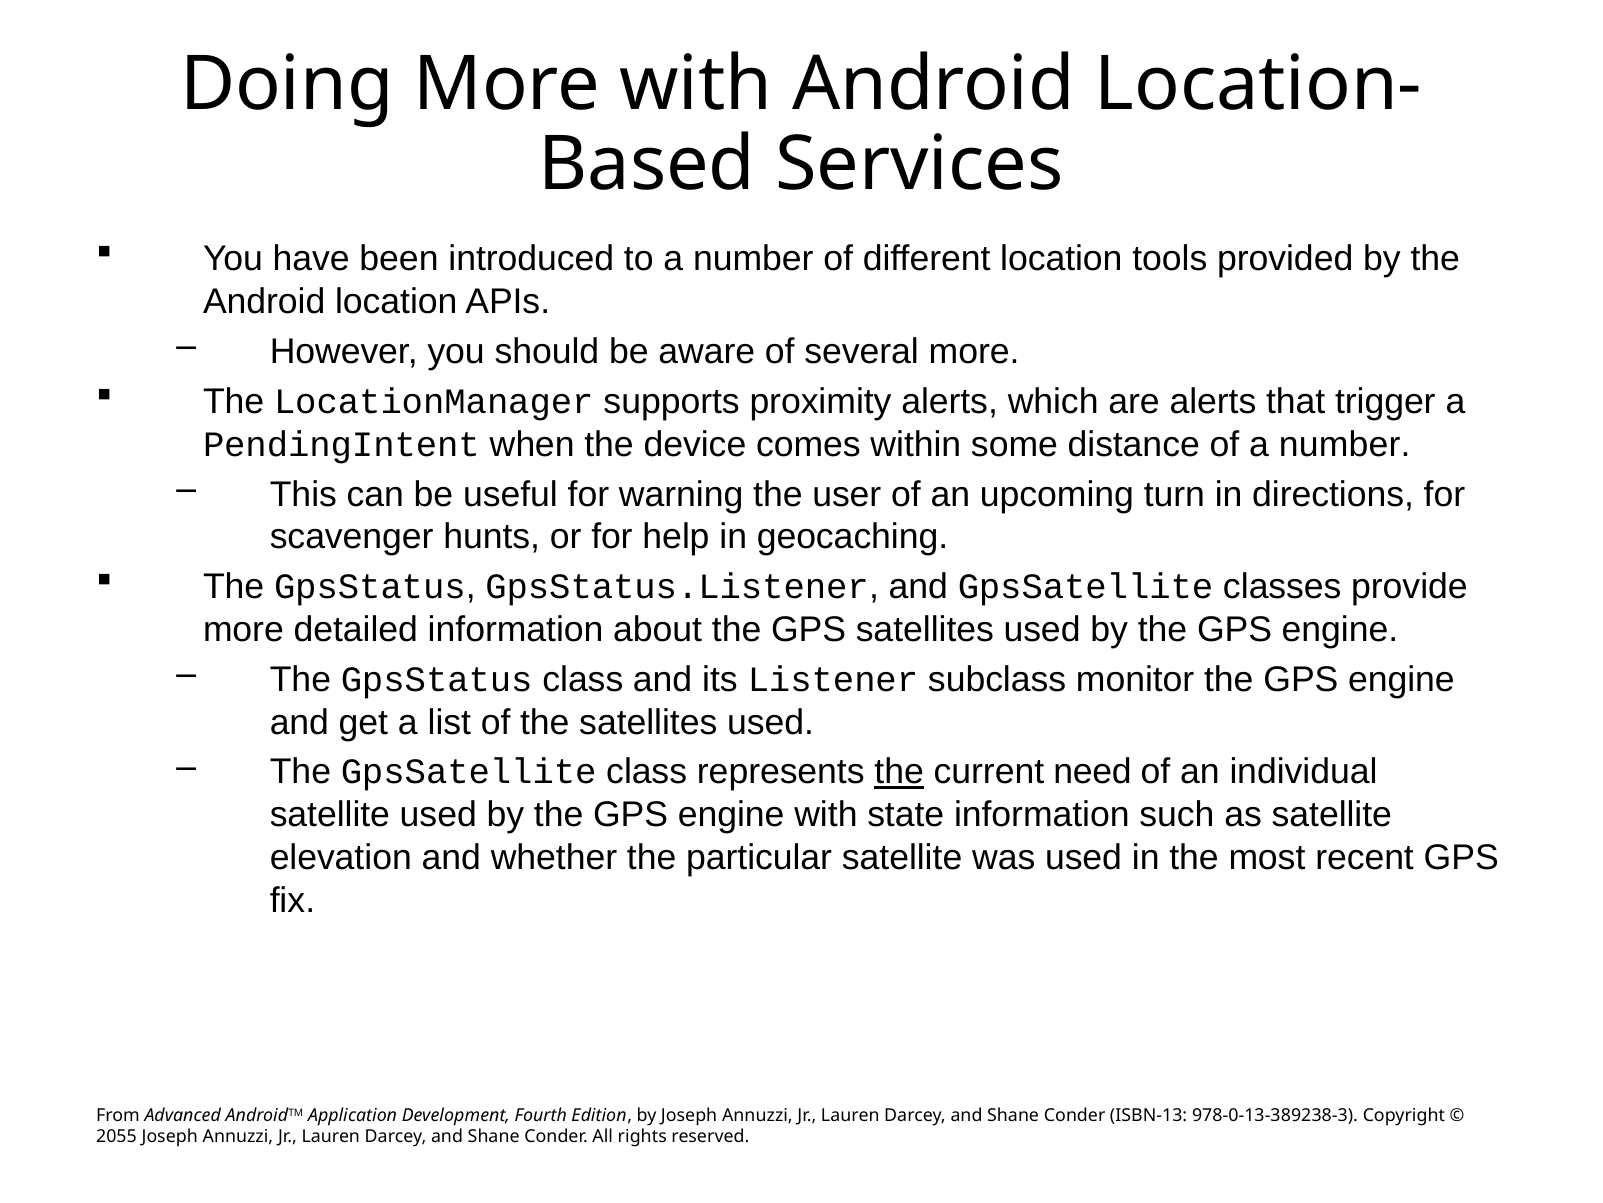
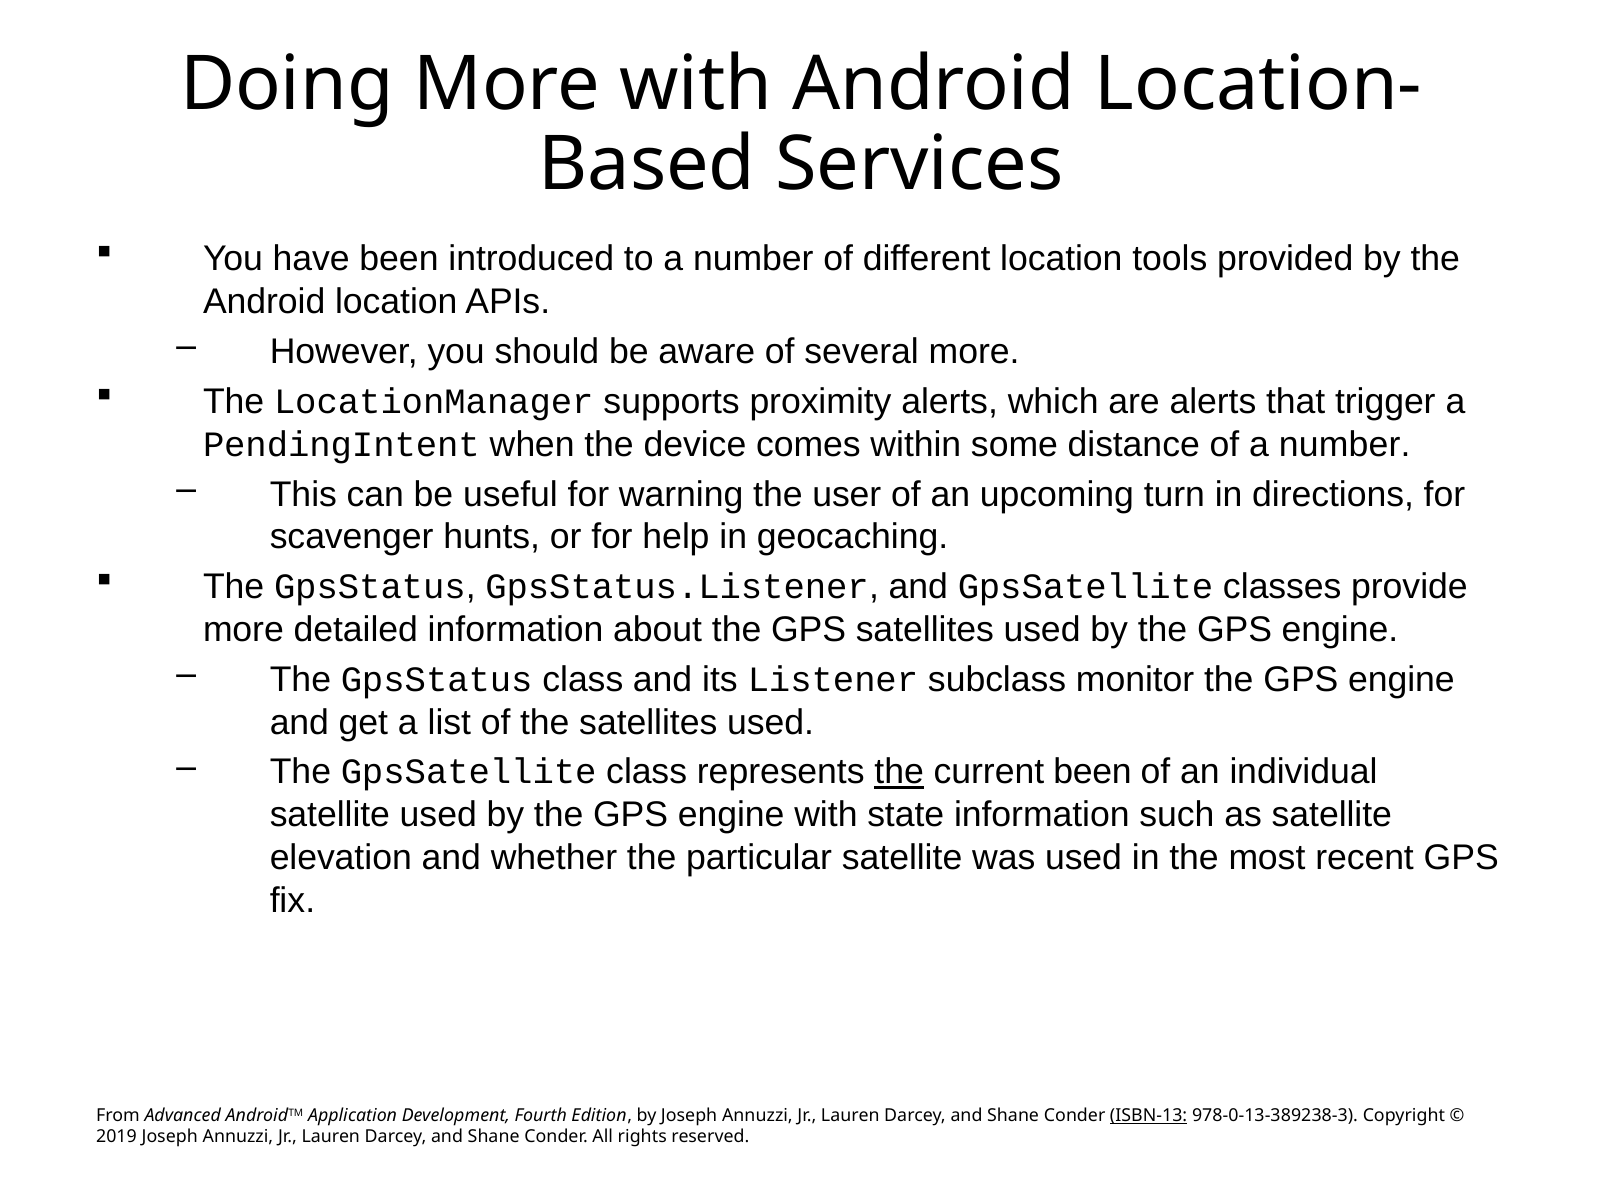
current need: need -> been (1093, 772)
ISBN-13 underline: none -> present (1149, 1115)
2055: 2055 -> 2019 (117, 1136)
